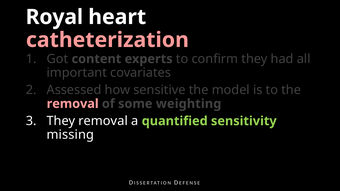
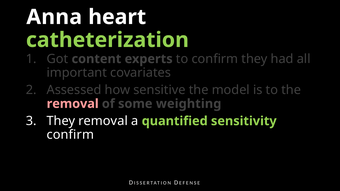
Royal: Royal -> Anna (54, 17)
catheterization colour: pink -> light green (107, 40)
missing: missing -> confirm (70, 135)
